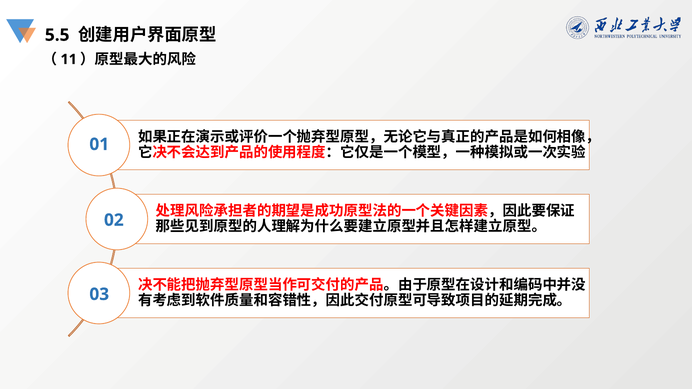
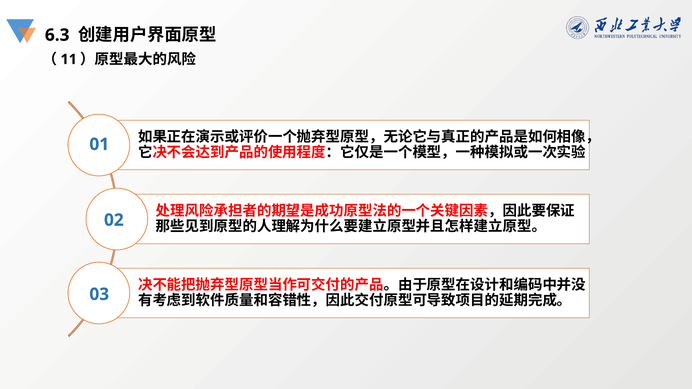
5.5: 5.5 -> 6.3 (57, 35)
